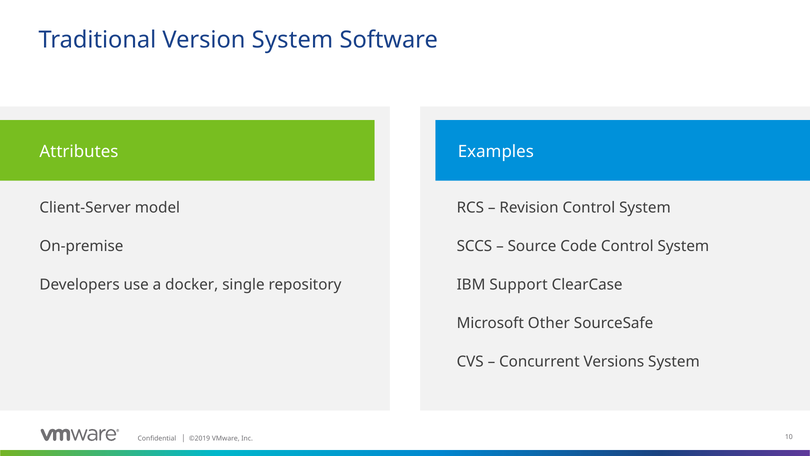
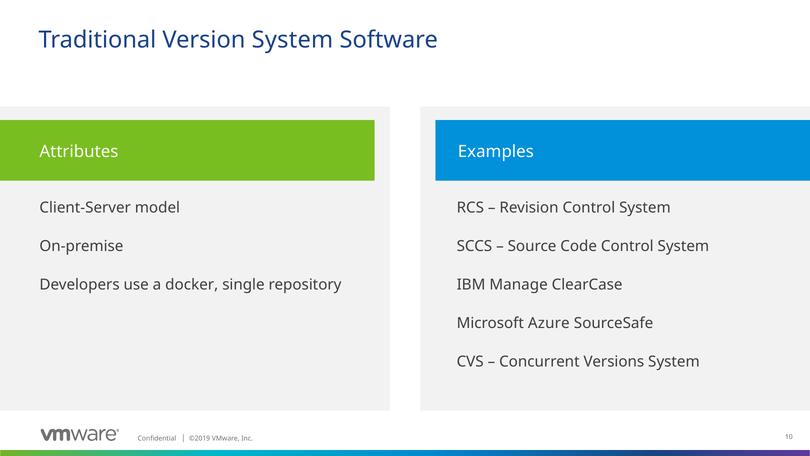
Support: Support -> Manage (519, 285)
Other: Other -> Azure (549, 323)
